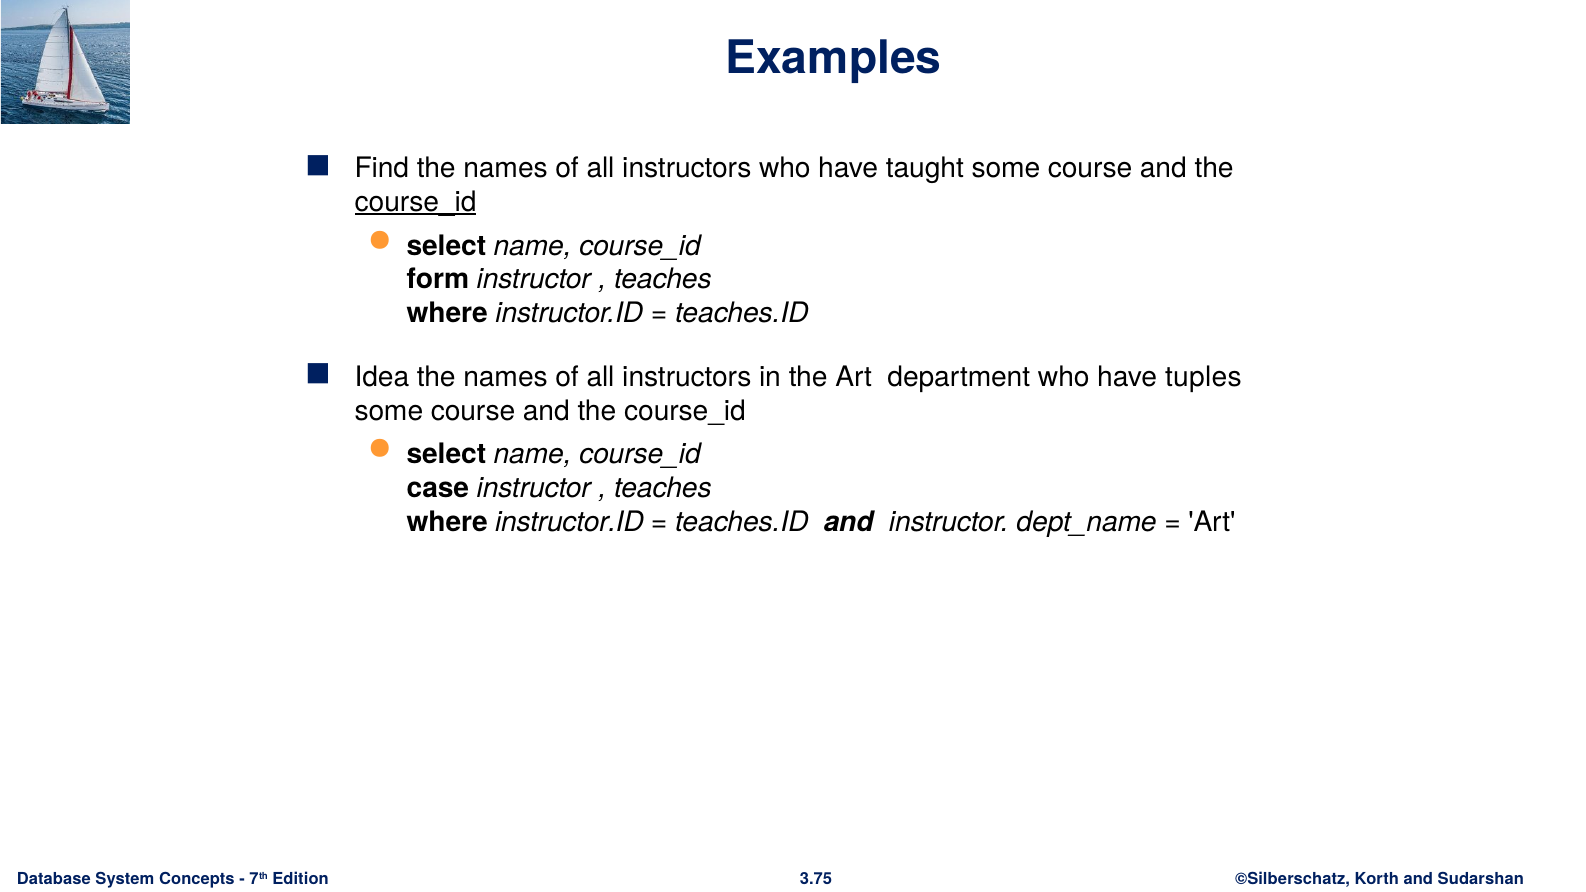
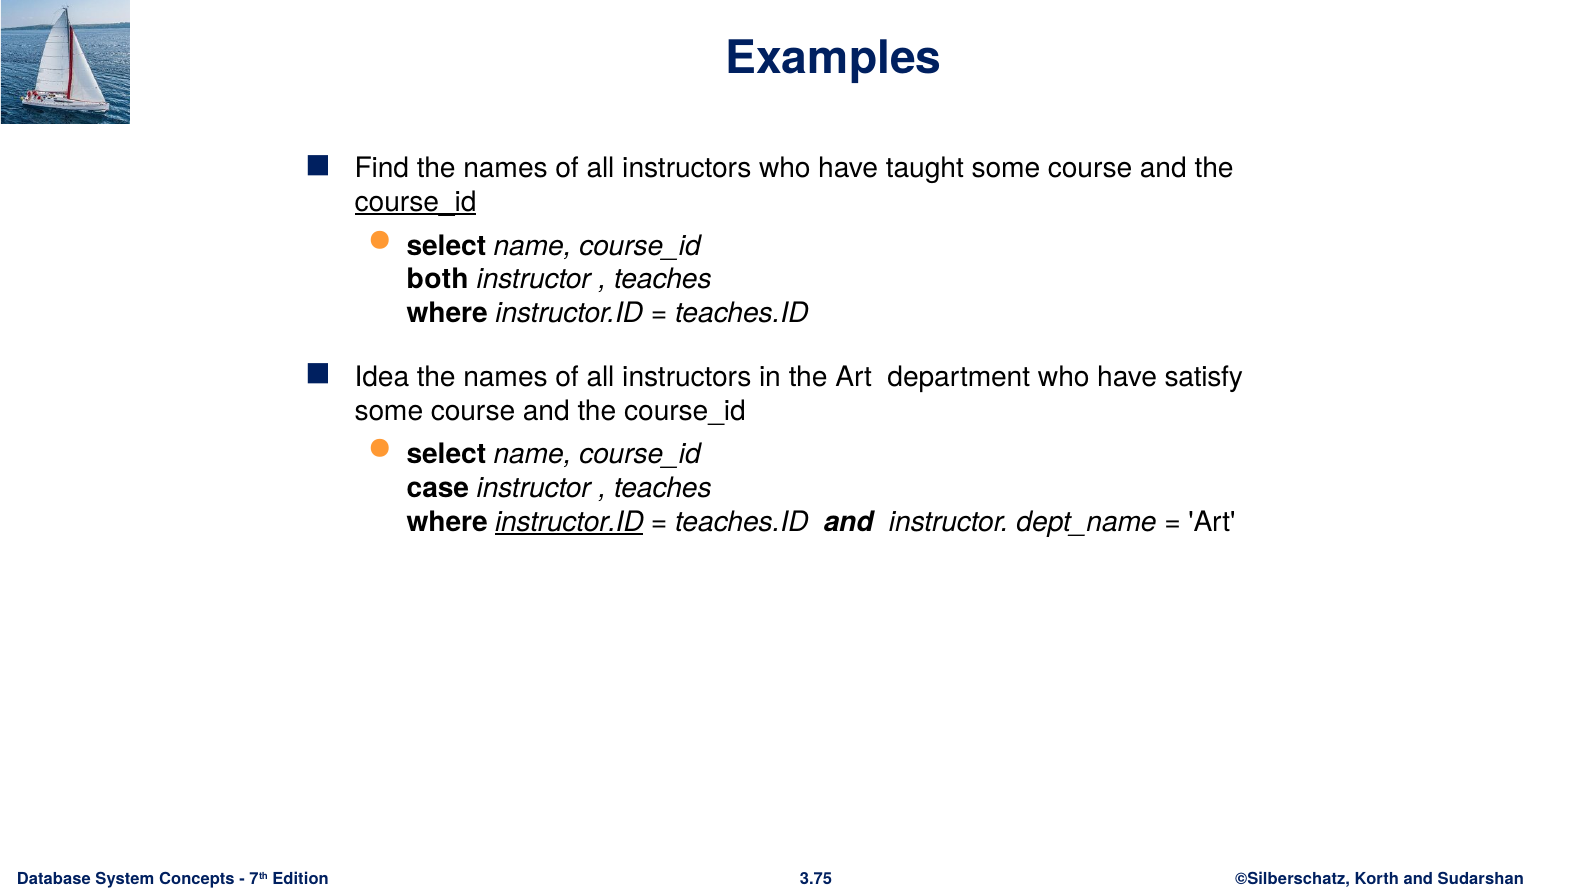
form: form -> both (438, 279)
tuples: tuples -> satisfy (1204, 377)
instructor.ID underline: none -> present (570, 522)
